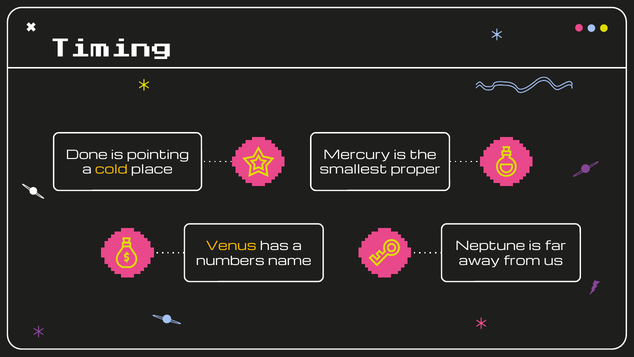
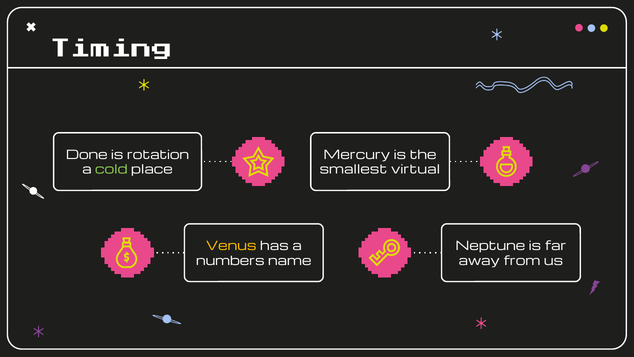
pointing: pointing -> rotation (158, 155)
cold colour: yellow -> light green (111, 170)
proper: proper -> virtual (416, 170)
